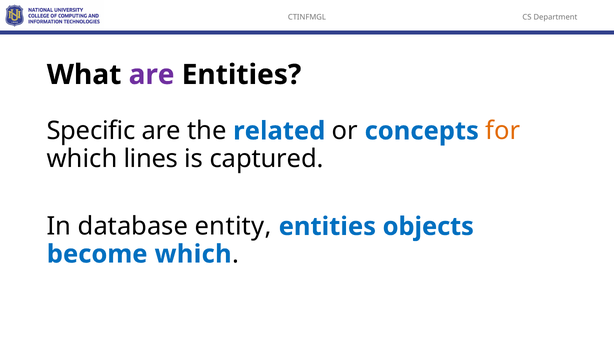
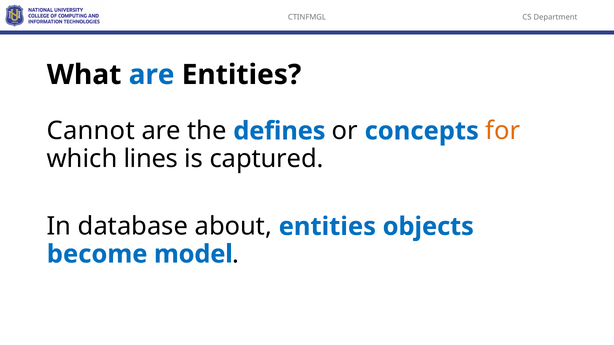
are colour: purple -> blue (152, 75)
Specific: Specific -> Cannot (91, 131)
related: related -> defines (279, 131)
entity: entity -> about (233, 227)
become which: which -> model (193, 254)
